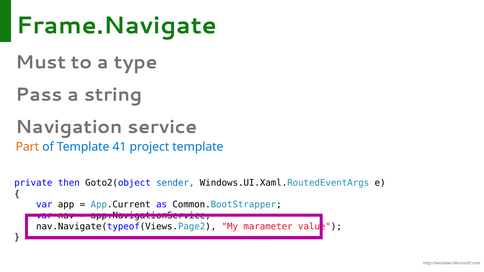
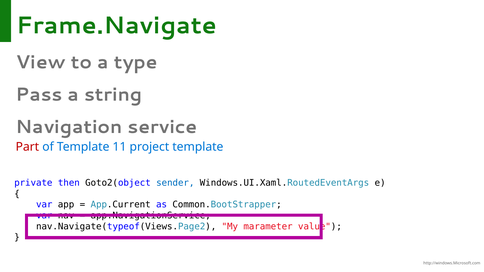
Must: Must -> View (41, 62)
Part colour: orange -> red (27, 147)
41: 41 -> 11 (120, 147)
